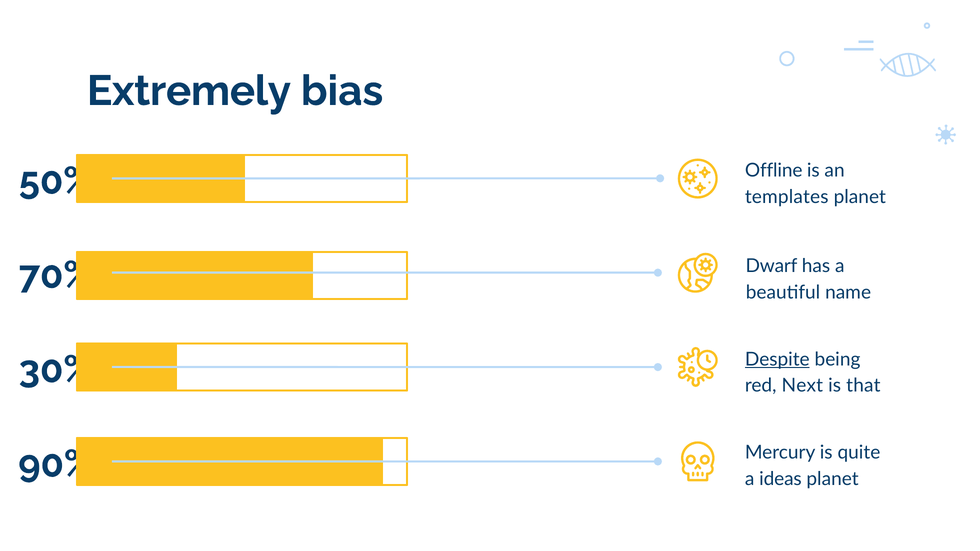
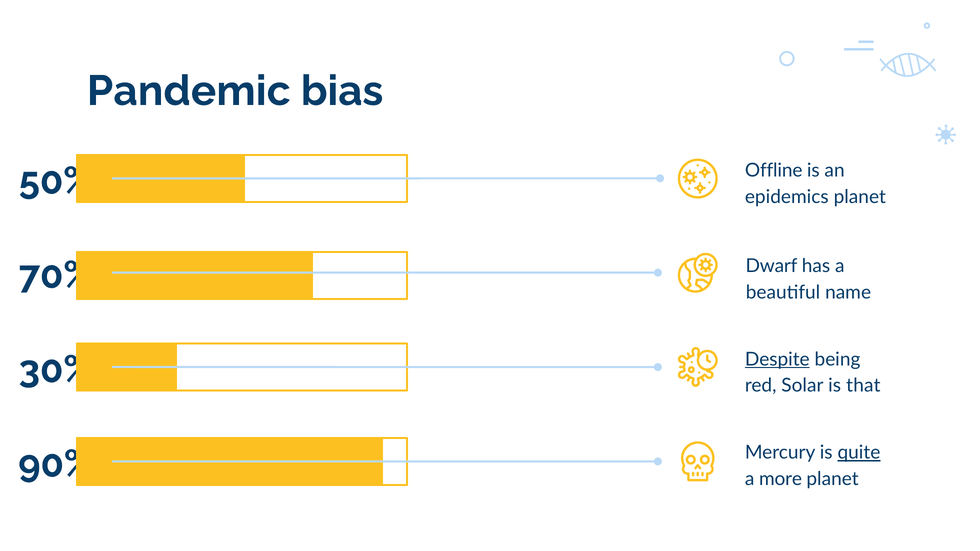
Extremely: Extremely -> Pandemic (189, 91)
templates: templates -> epidemics (787, 197)
Next: Next -> Solar (802, 386)
quite underline: none -> present (859, 453)
ideas: ideas -> more (781, 479)
